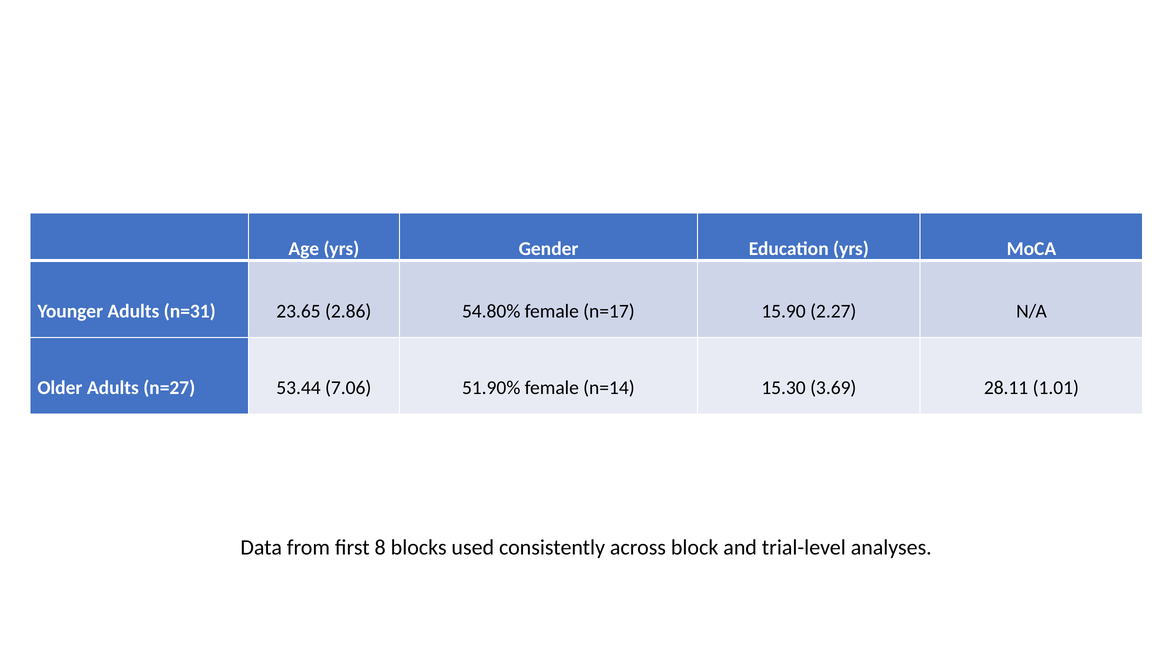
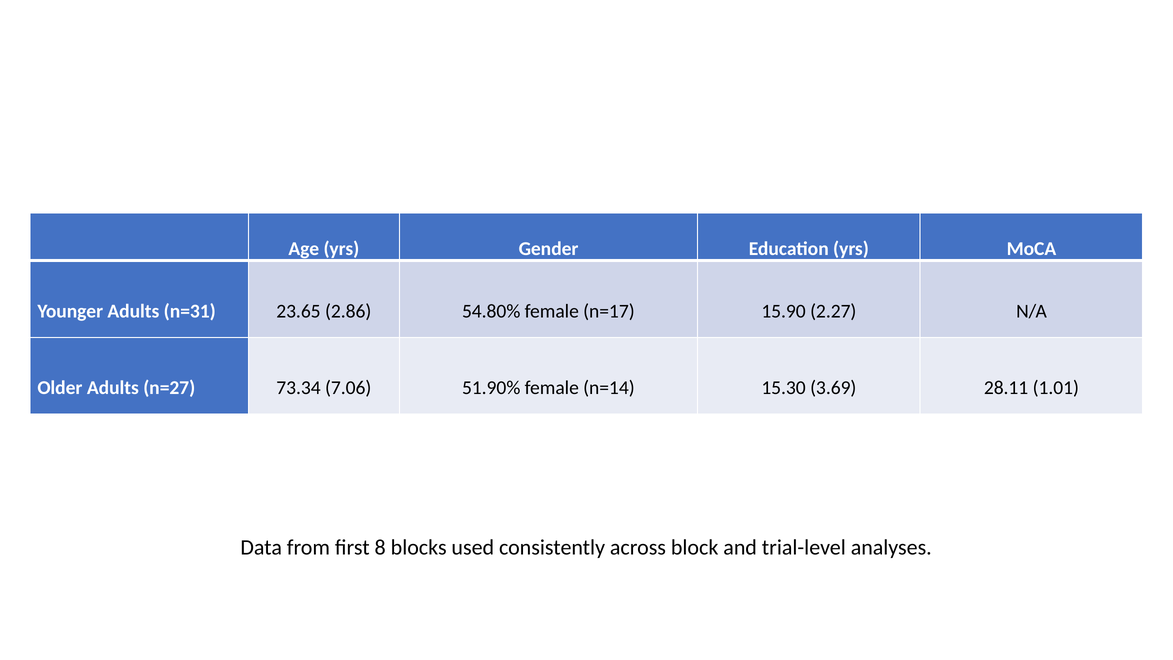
53.44: 53.44 -> 73.34 (298, 388)
